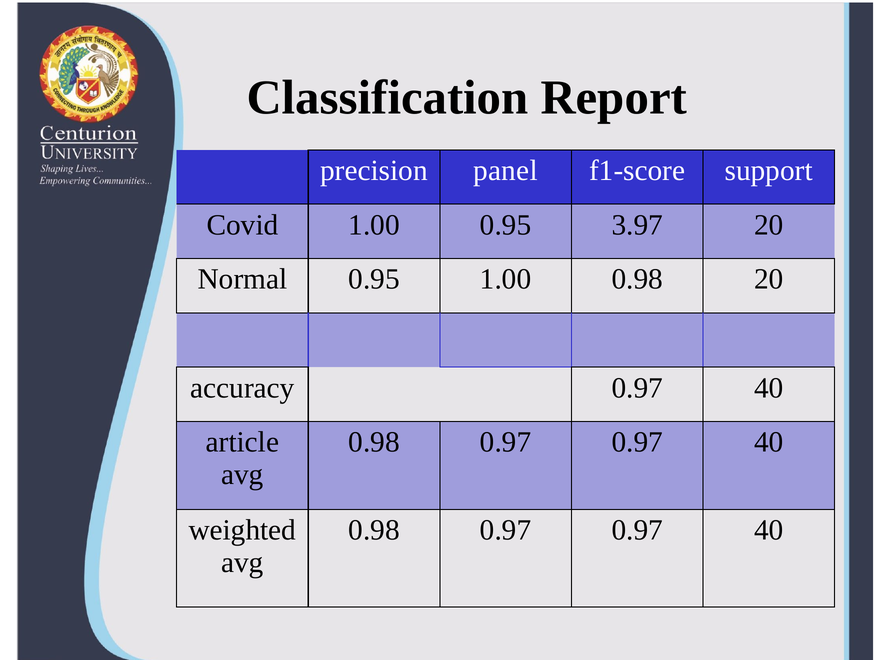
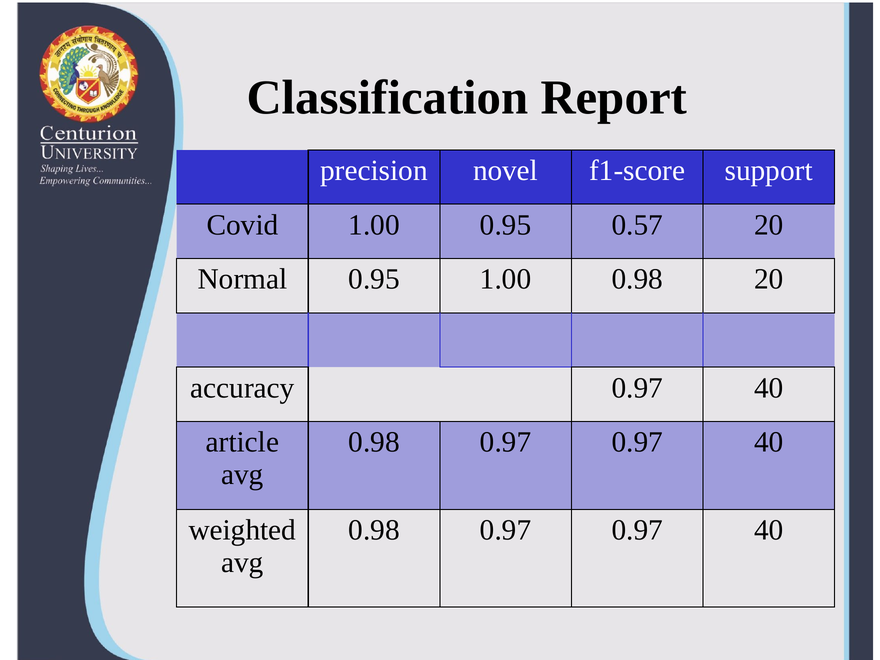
panel: panel -> novel (506, 171)
3.97: 3.97 -> 0.57 (637, 225)
